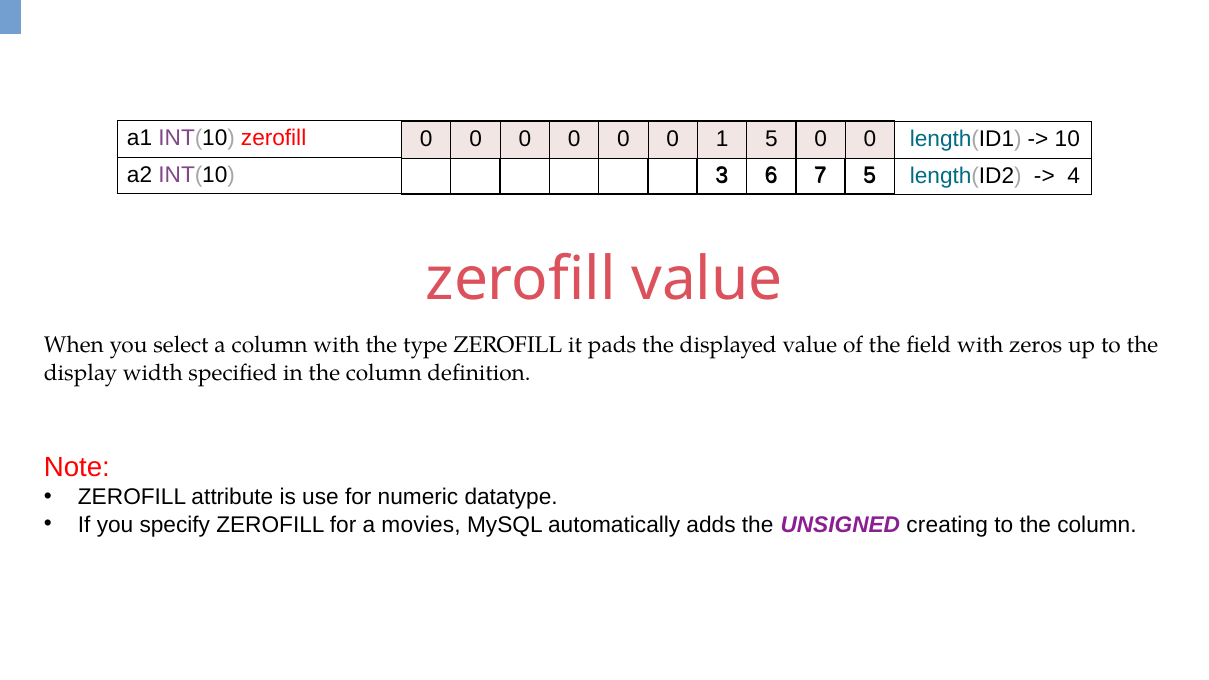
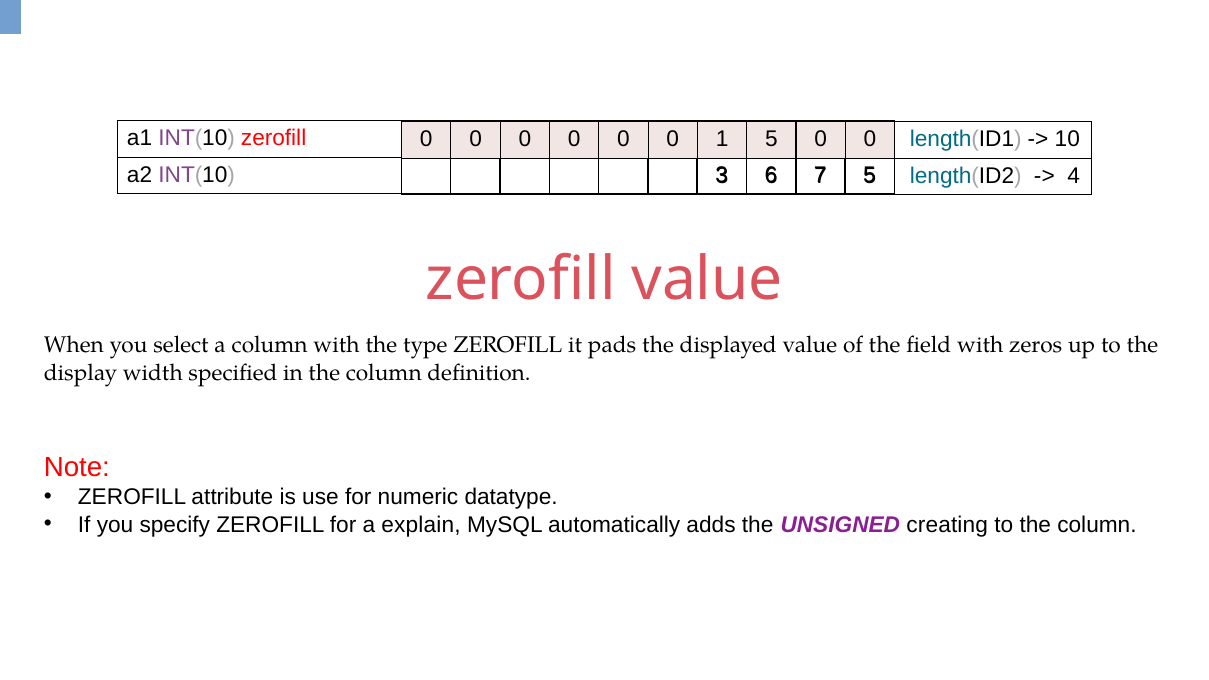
movies: movies -> explain (421, 525)
